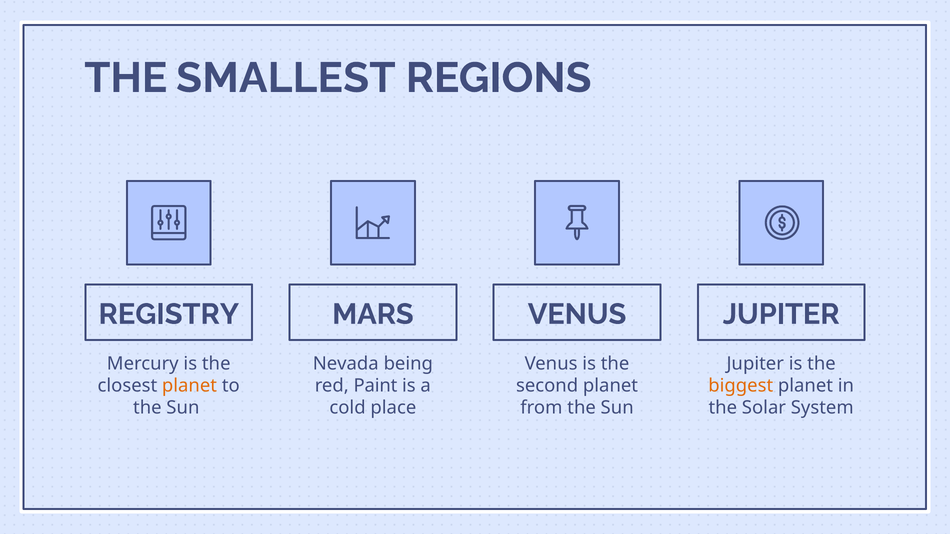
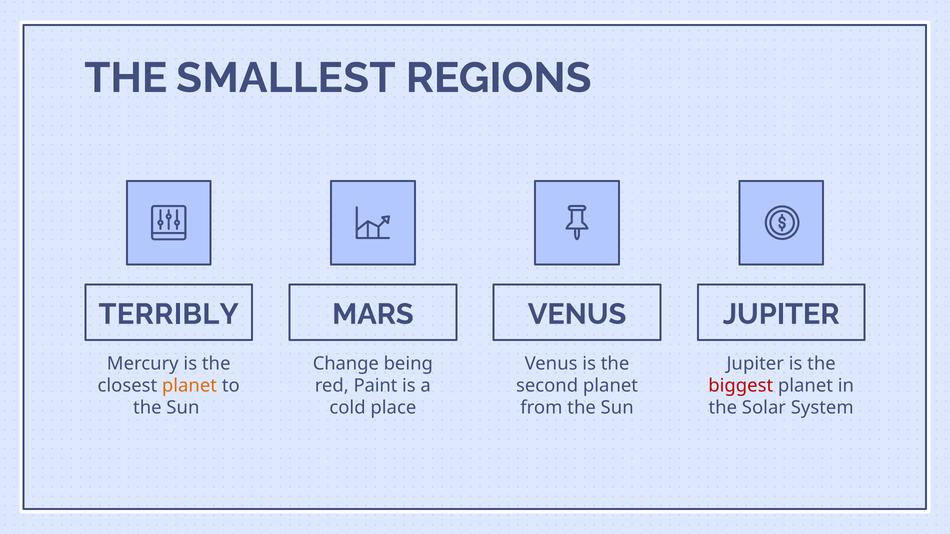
REGISTRY: REGISTRY -> TERRIBLY (169, 314)
Nevada: Nevada -> Change (346, 364)
biggest colour: orange -> red (741, 386)
